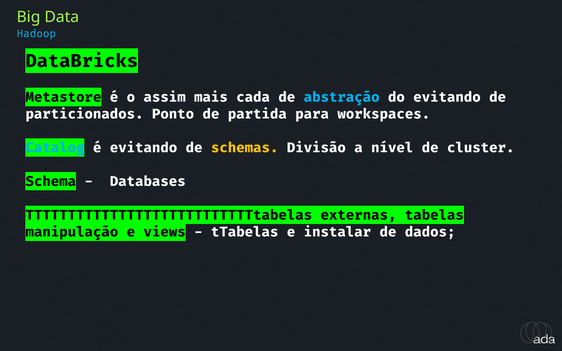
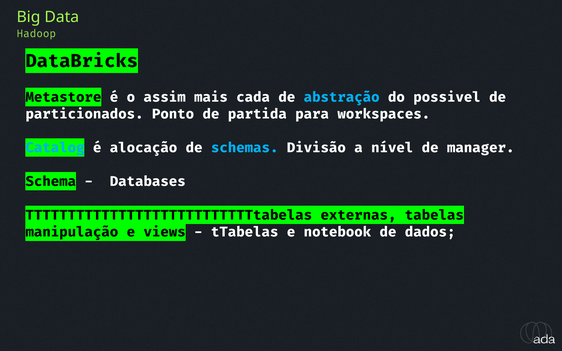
Hadoop colour: light blue -> light green (36, 34)
do evitando: evitando -> possivel (447, 97)
é evitando: evitando -> alocação (144, 148)
schemas colour: yellow -> light blue (245, 148)
cluster: cluster -> manager (481, 148)
instalar: instalar -> notebook (337, 232)
